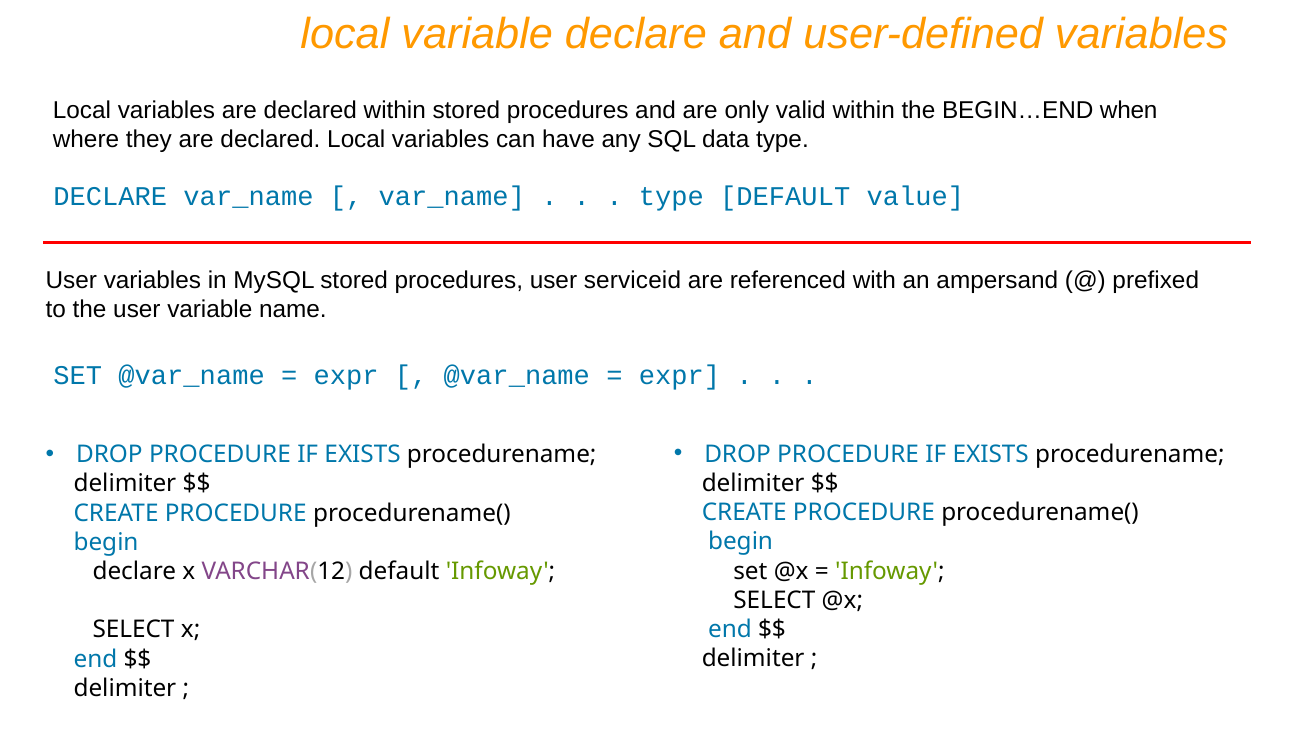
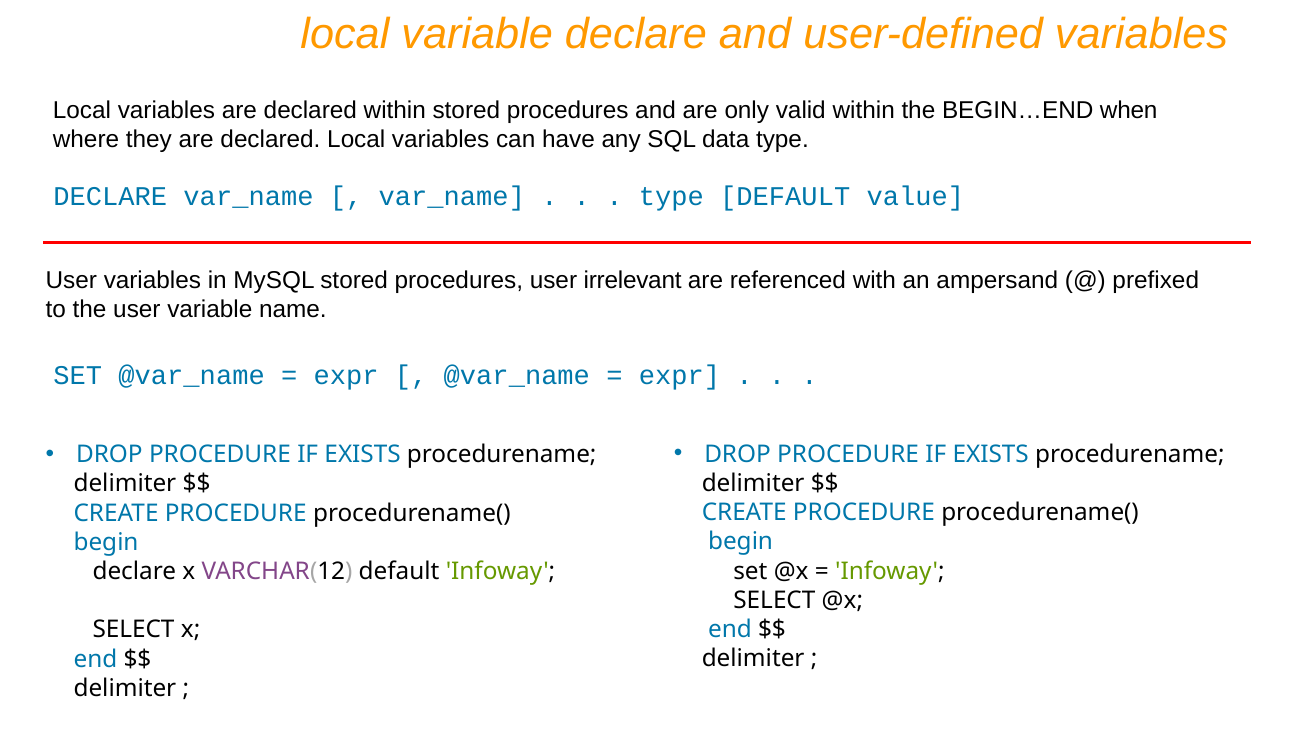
serviceid: serviceid -> irrelevant (633, 281)
